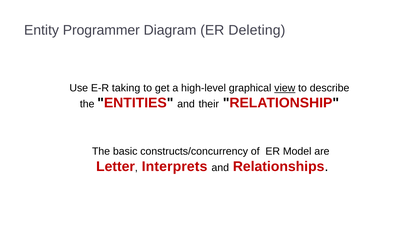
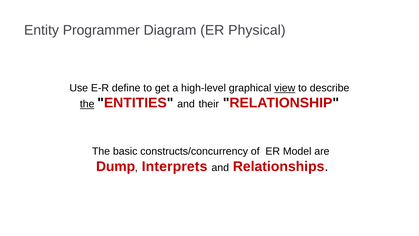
Deleting: Deleting -> Physical (257, 30)
taking: taking -> define (126, 88)
the underline: none -> present (87, 104)
Letter: Letter -> Dump (116, 166)
